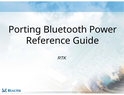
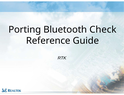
Power: Power -> Check (103, 30)
